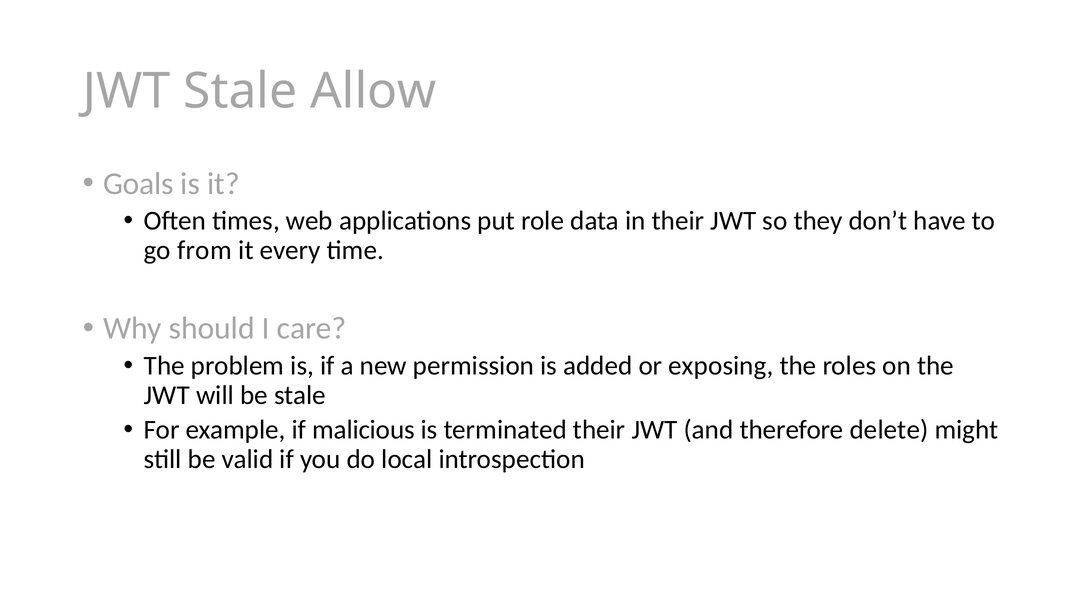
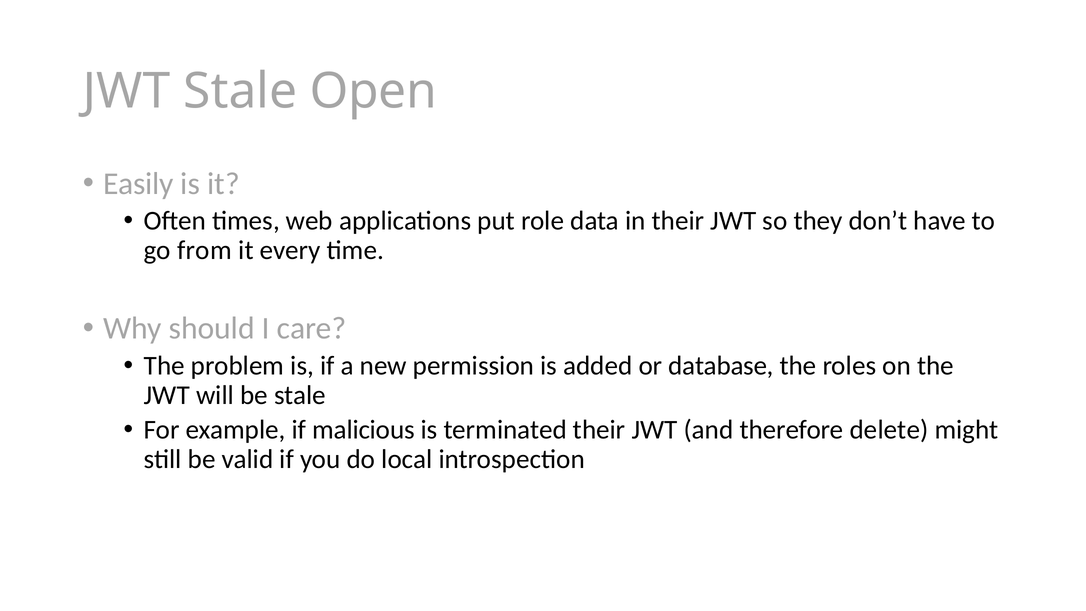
Allow: Allow -> Open (373, 91)
Goals: Goals -> Easily (138, 184)
exposing: exposing -> database (721, 366)
